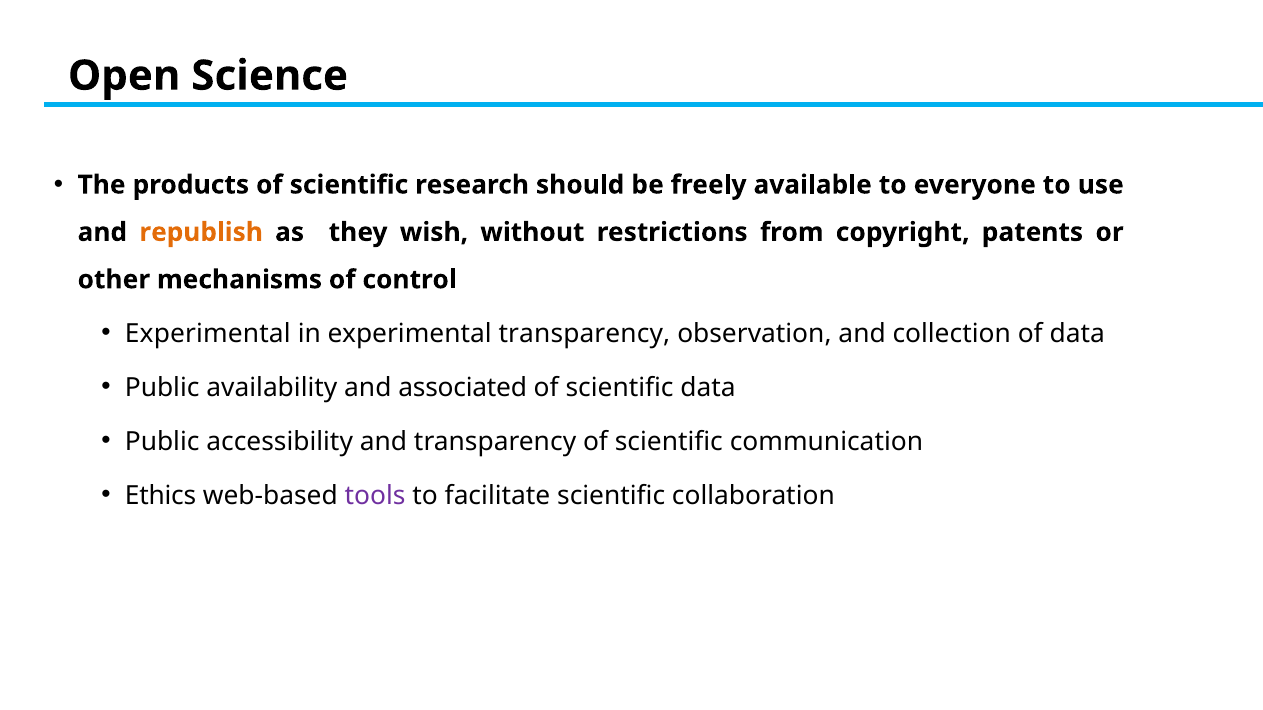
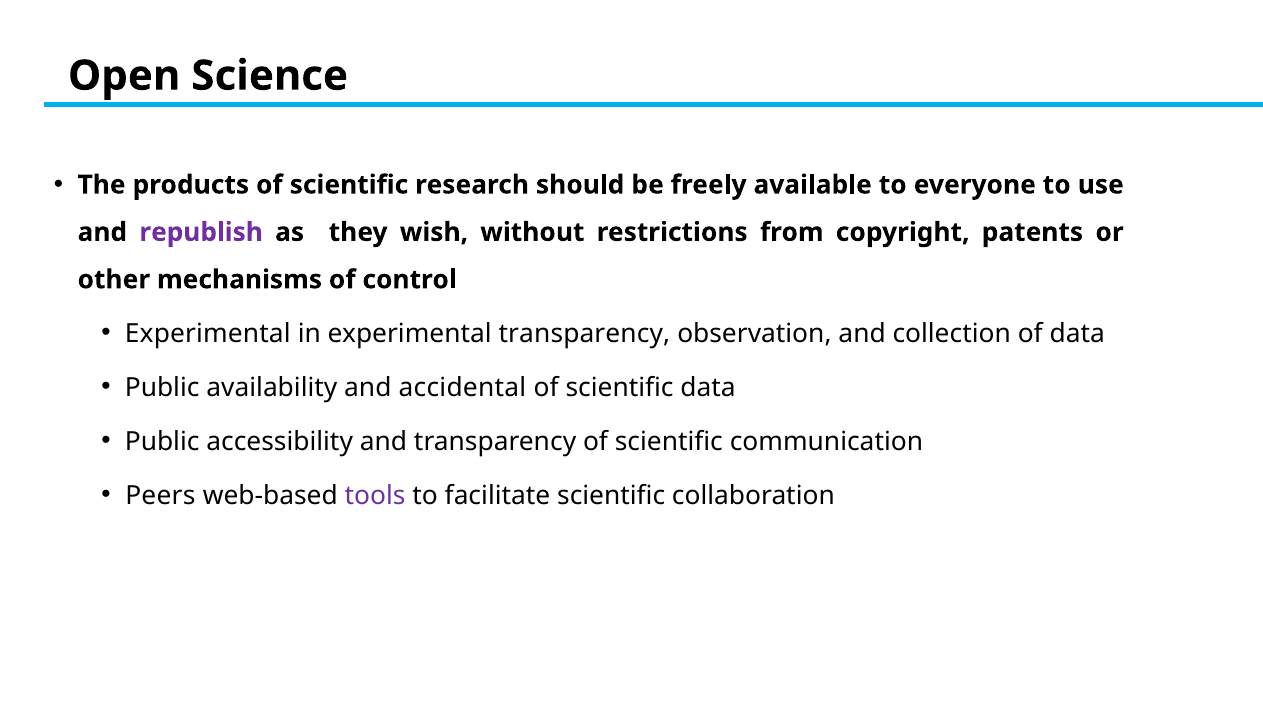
republish colour: orange -> purple (201, 232)
associated: associated -> accidental (462, 388)
Ethics: Ethics -> Peers (160, 496)
